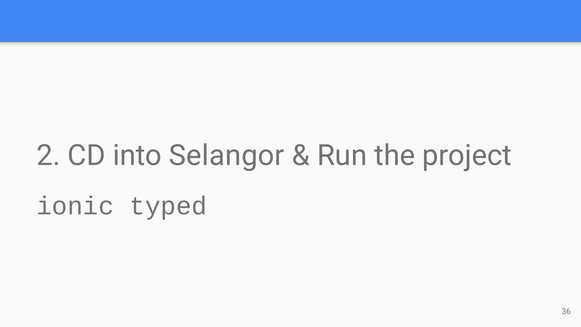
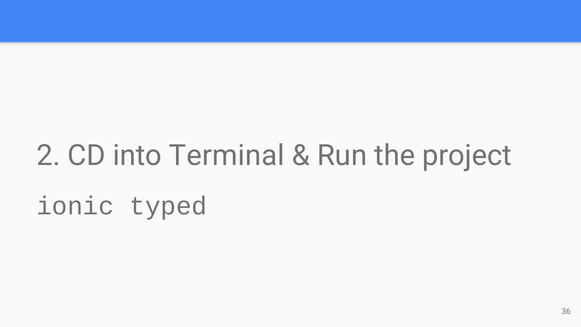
Selangor: Selangor -> Terminal (227, 156)
